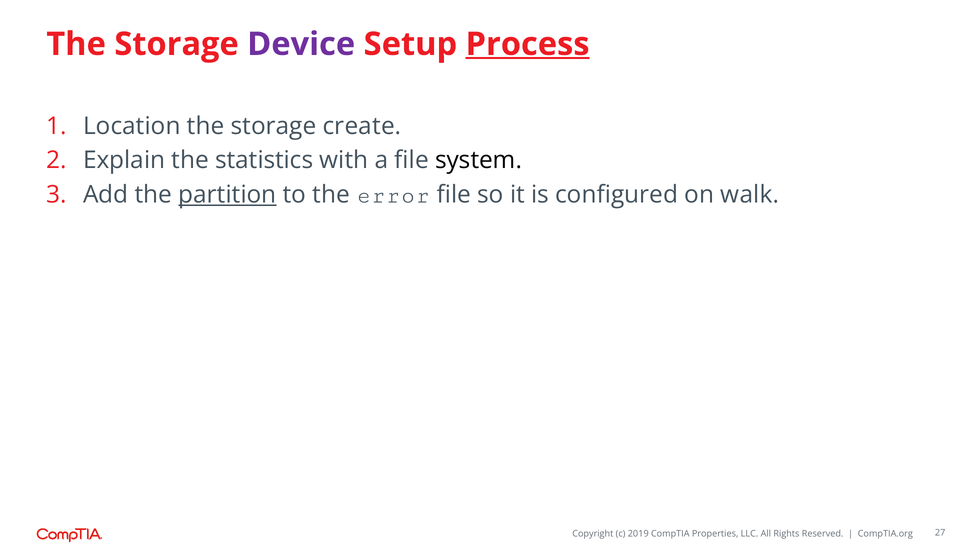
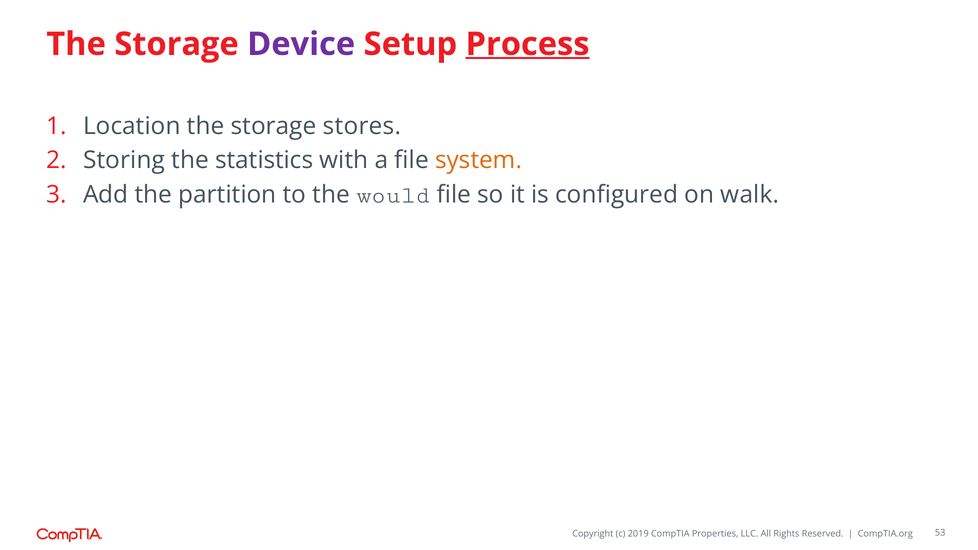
create: create -> stores (362, 126)
Explain: Explain -> Storing (124, 160)
system colour: black -> orange (479, 160)
partition underline: present -> none (227, 195)
error: error -> would (393, 195)
27: 27 -> 53 (940, 533)
